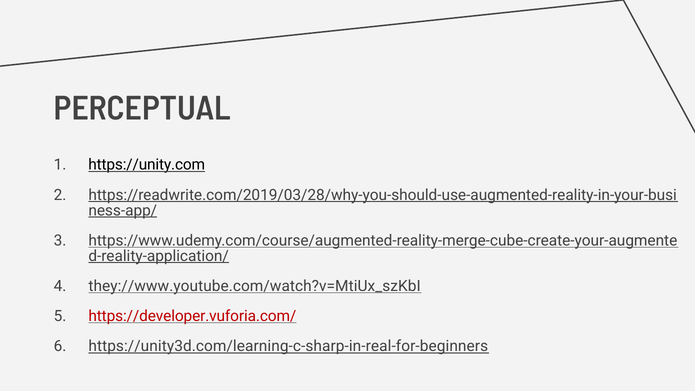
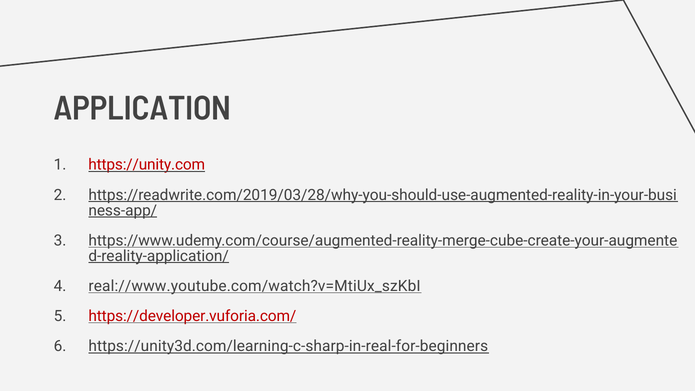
PERCEPTUAL: PERCEPTUAL -> APPLICATION (143, 108)
https://unity.com colour: black -> red (147, 165)
they://www.youtube.com/watch?v=MtiUx_szKbI: they://www.youtube.com/watch?v=MtiUx_szKbI -> real://www.youtube.com/watch?v=MtiUx_szKbI (255, 286)
